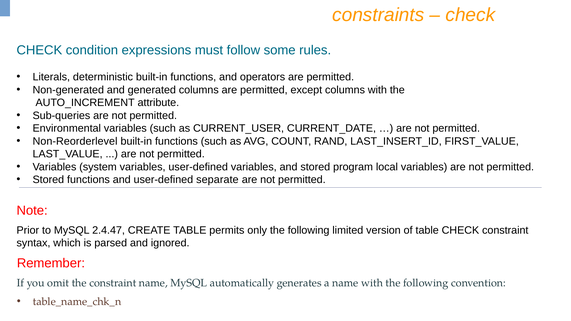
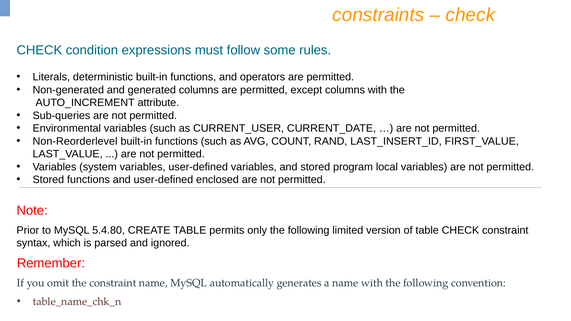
separate: separate -> enclosed (217, 180)
2.4.47: 2.4.47 -> 5.4.80 (109, 230)
